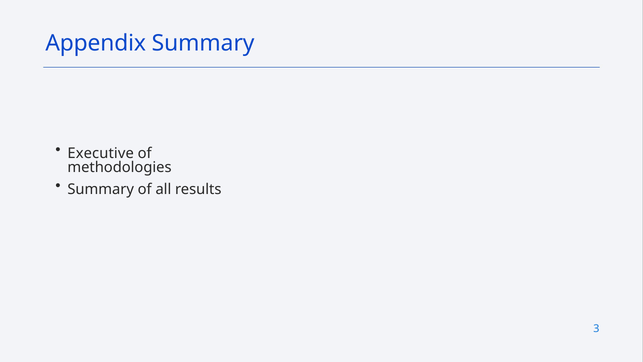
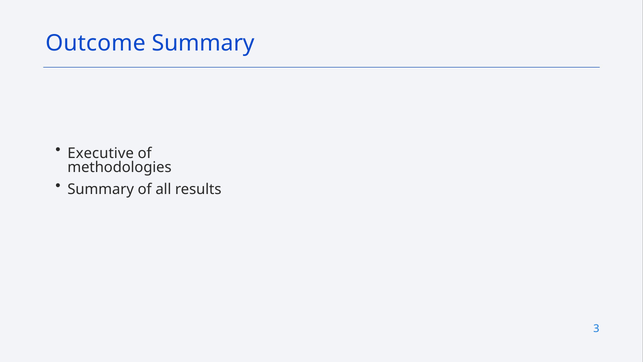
Appendix: Appendix -> Outcome (96, 43)
